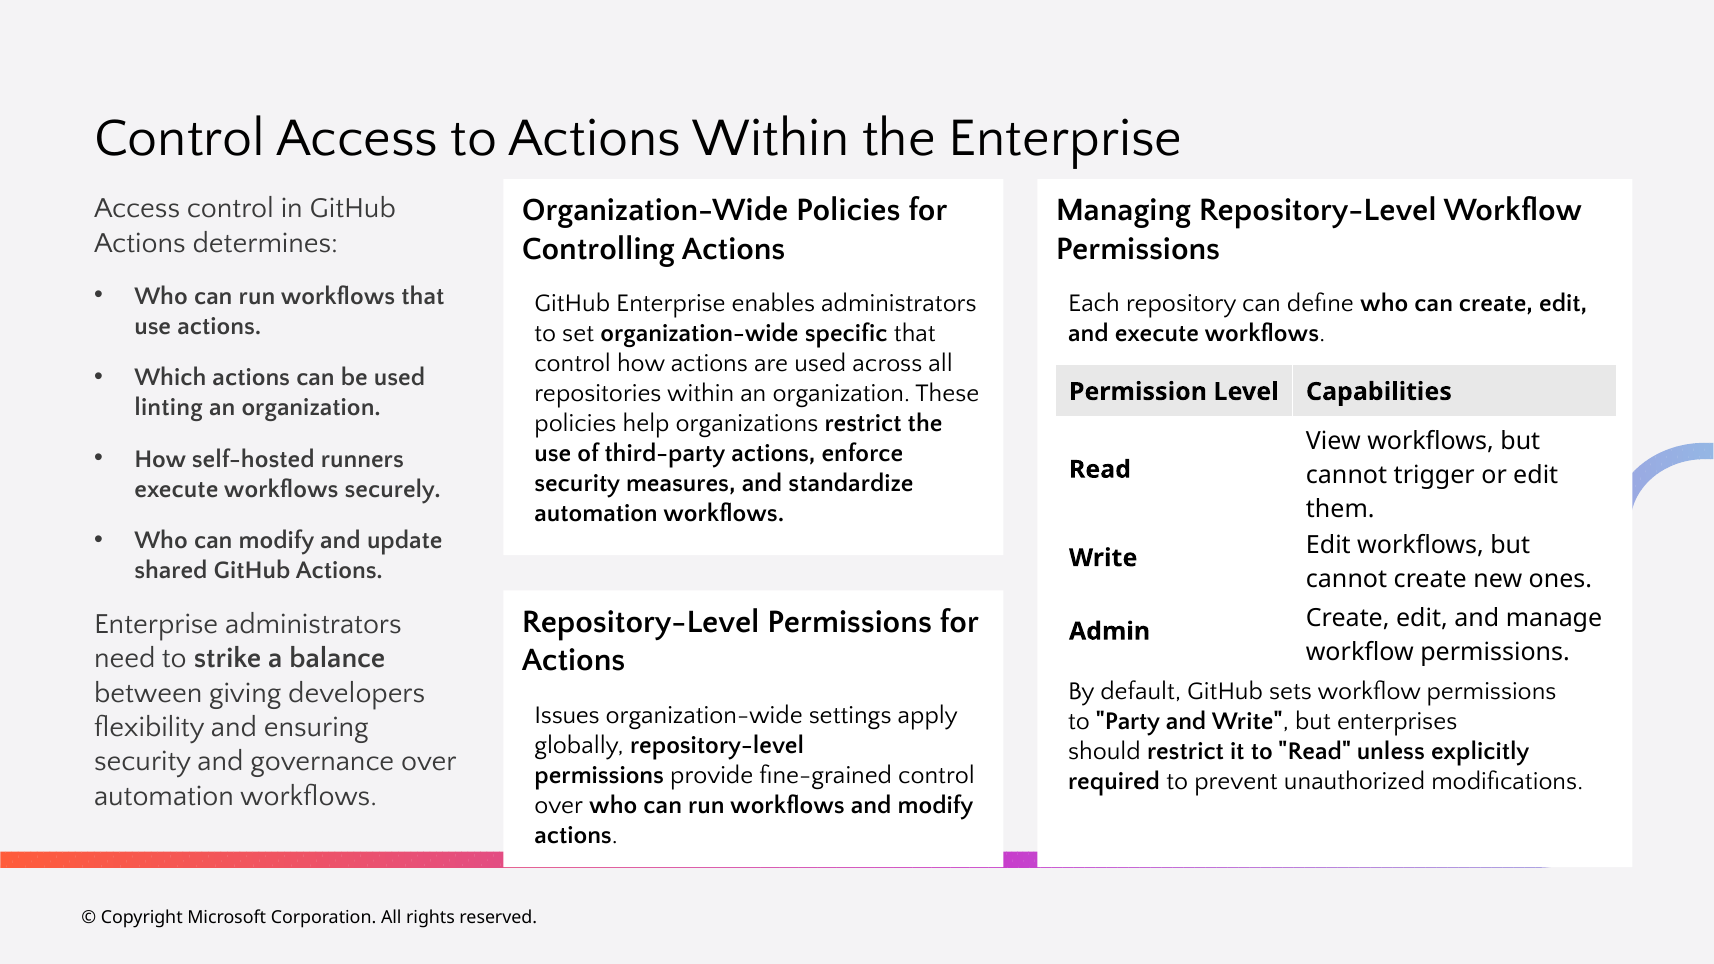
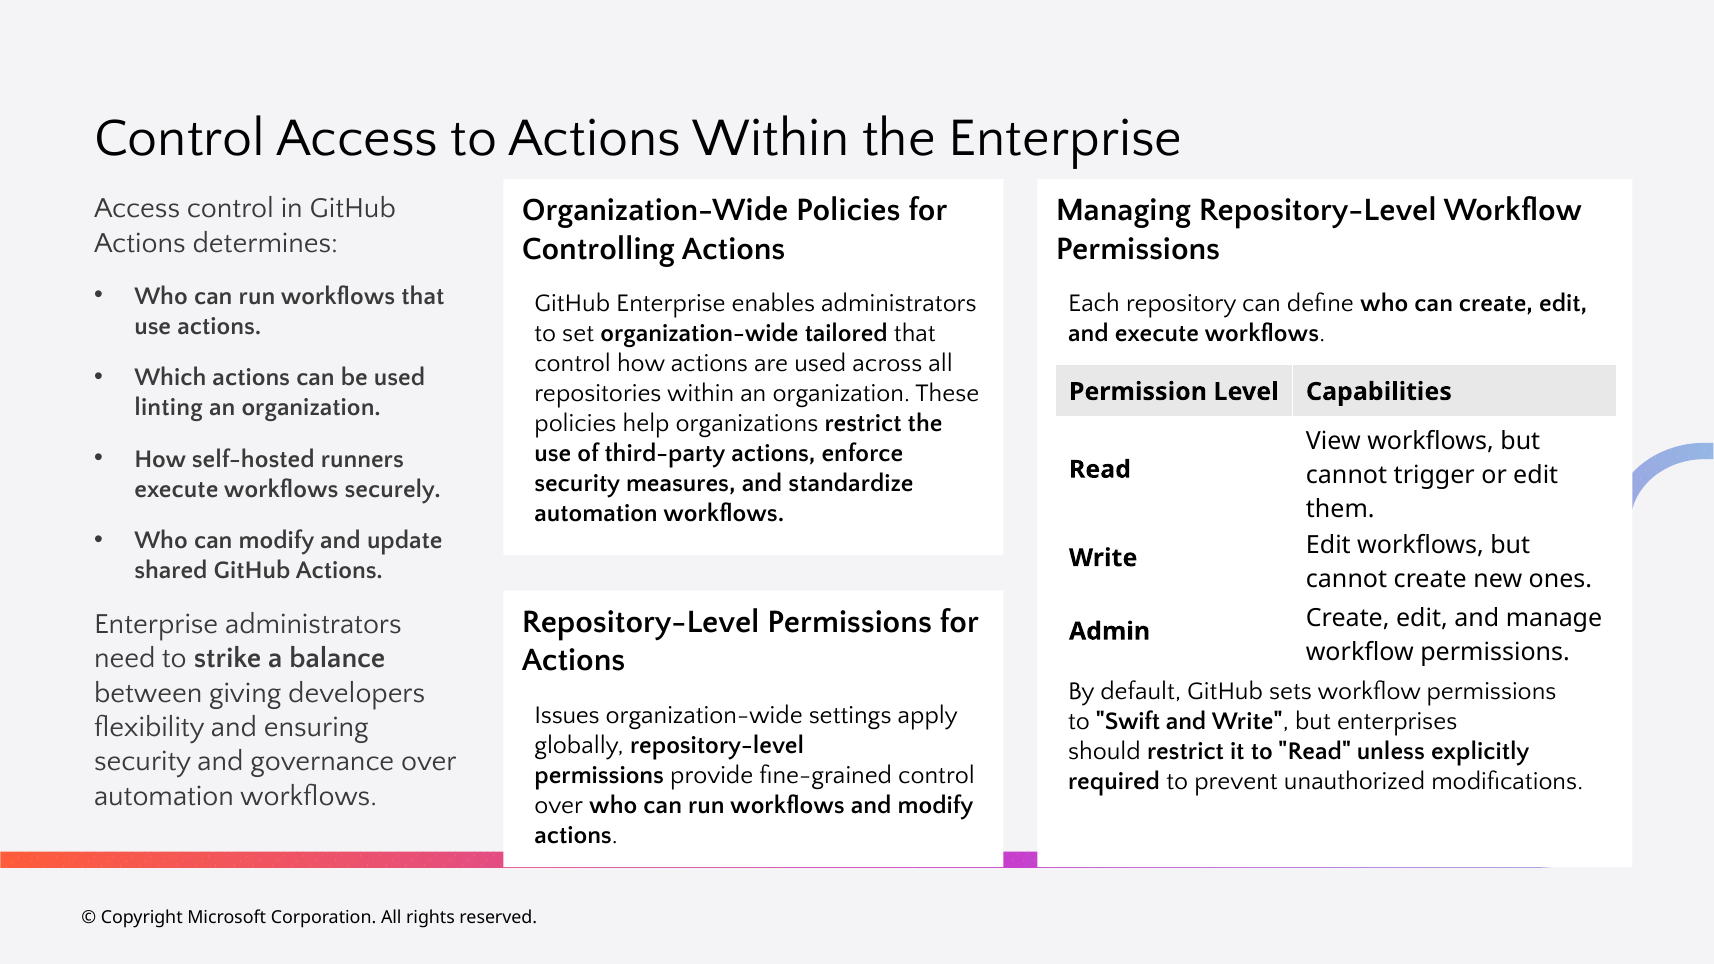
specific: specific -> tailored (846, 334)
Party: Party -> Swift (1128, 721)
